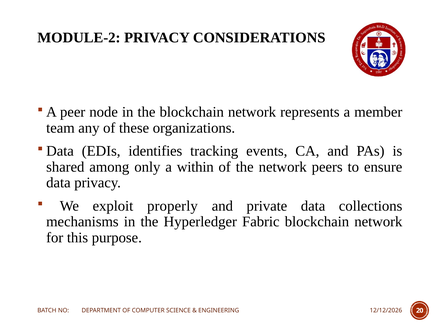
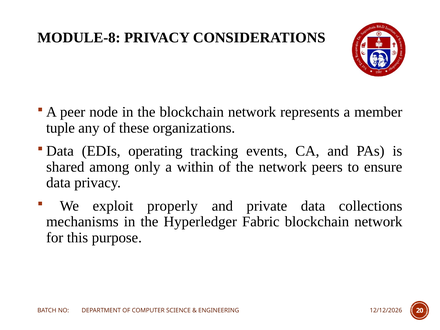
MODULE-2: MODULE-2 -> MODULE-8 (79, 38)
team: team -> tuple (61, 128)
identifies: identifies -> operating (155, 151)
